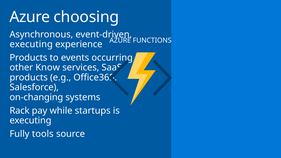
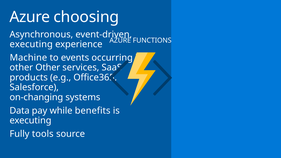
Products: Products -> Machine (28, 58)
other Know: Know -> Other (48, 68)
Rack: Rack -> Data (20, 111)
startups: startups -> benefits (93, 111)
